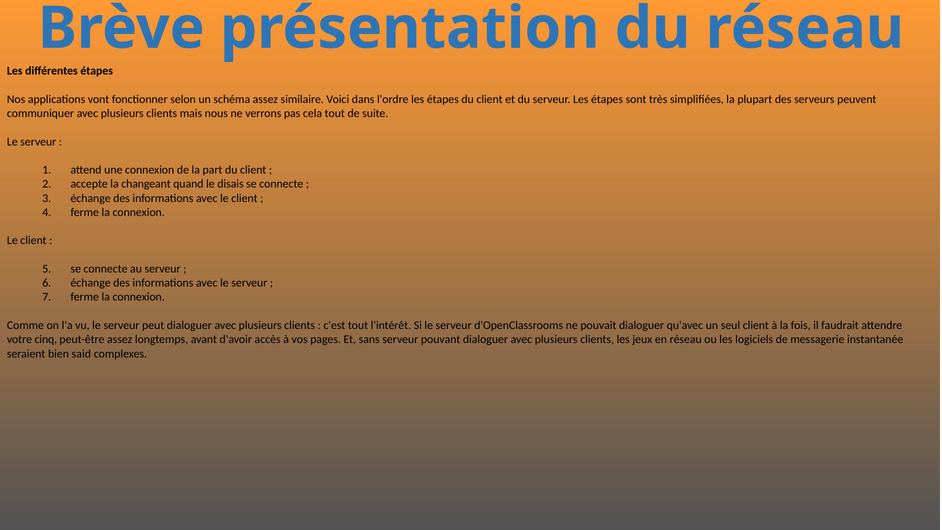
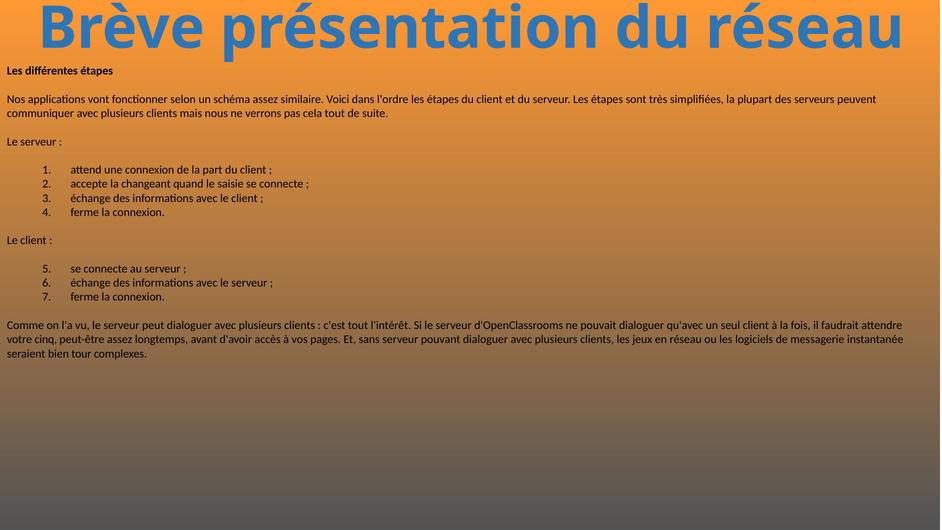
disais: disais -> saisie (230, 184)
said: said -> tour (81, 354)
